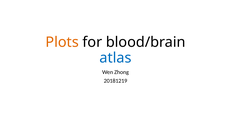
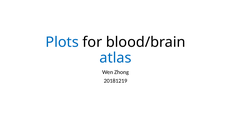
Plots colour: orange -> blue (62, 42)
